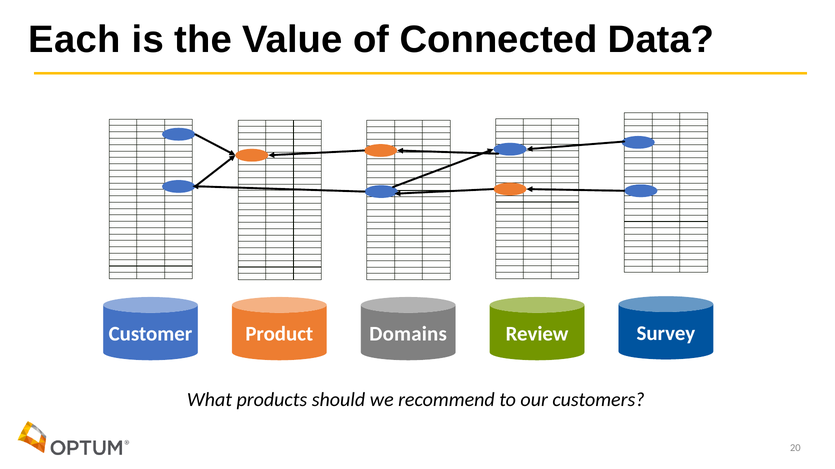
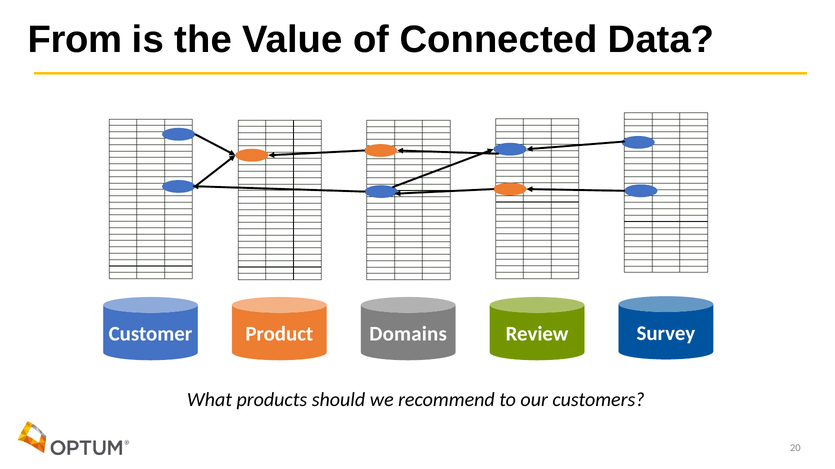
Each: Each -> From (75, 40)
